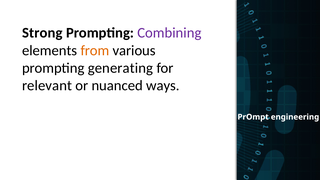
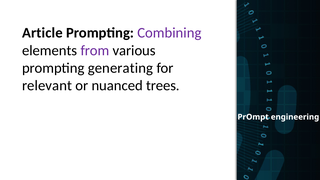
Strong: Strong -> Article (42, 33)
from colour: orange -> purple (95, 50)
ways: ways -> trees (163, 86)
